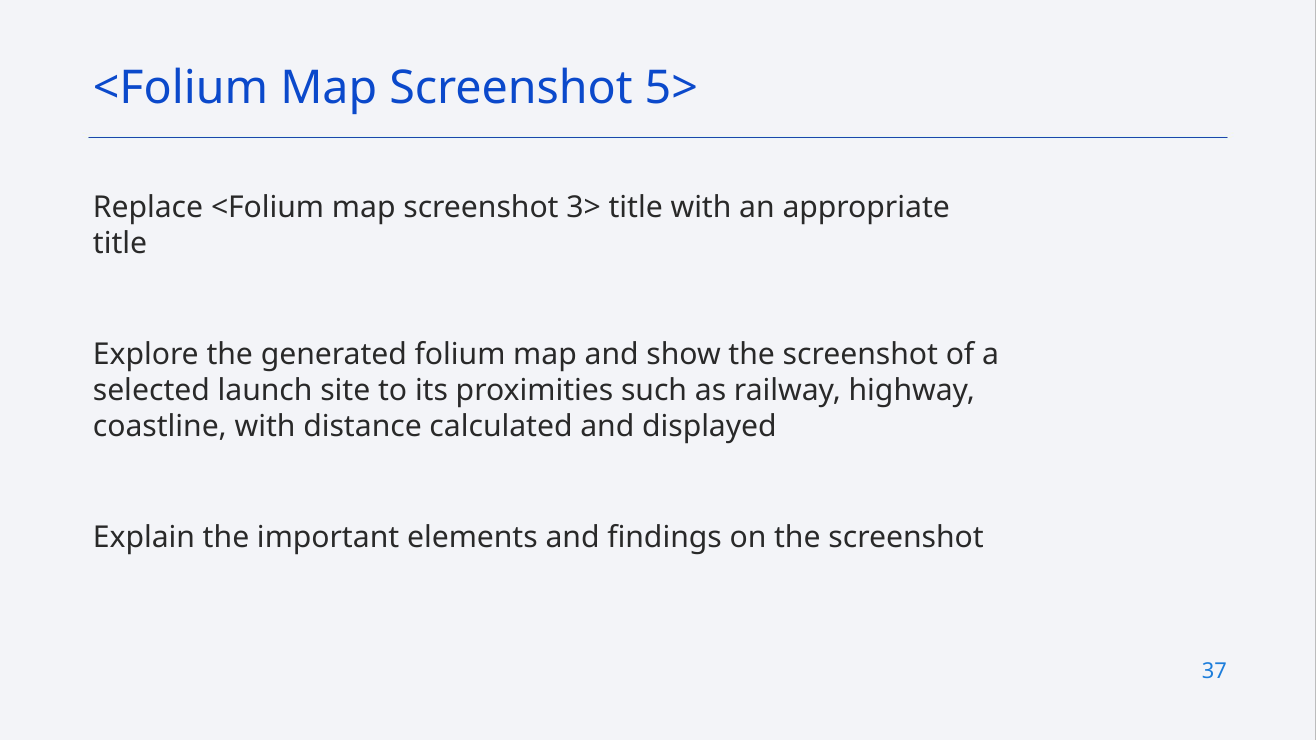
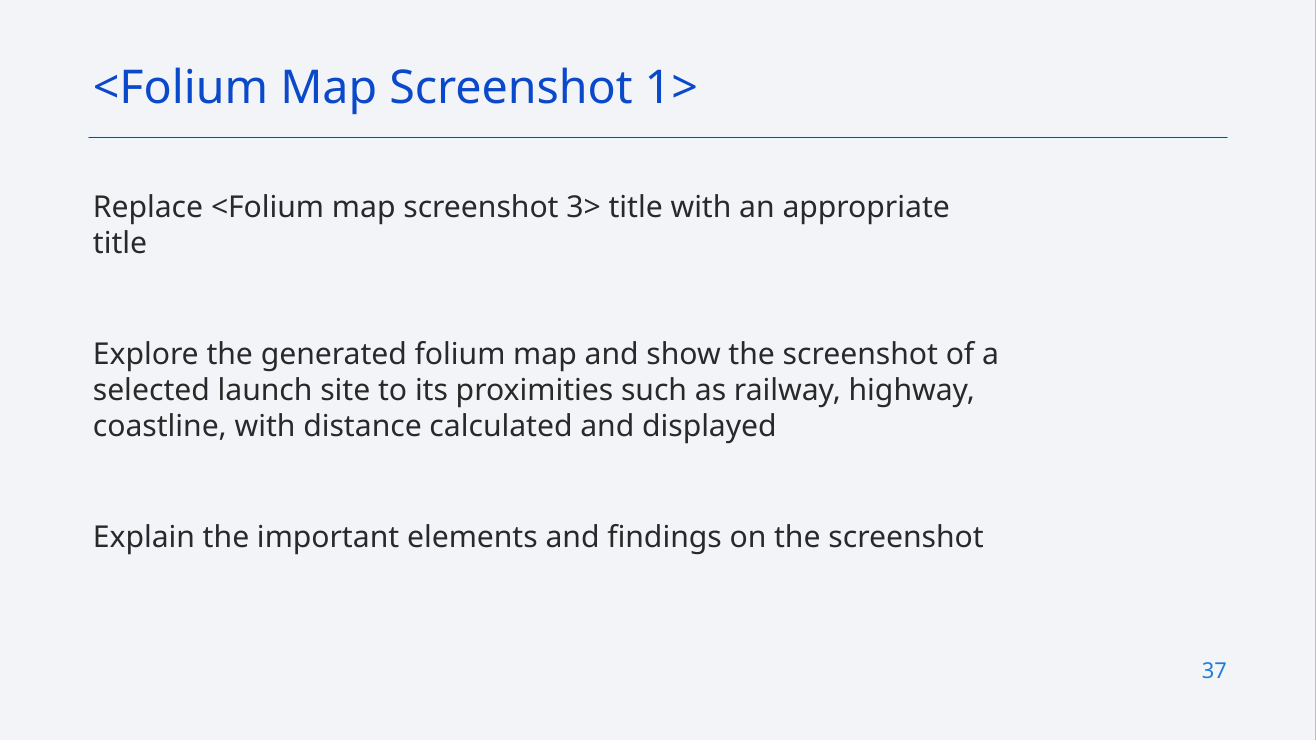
5>: 5> -> 1> (671, 88)
